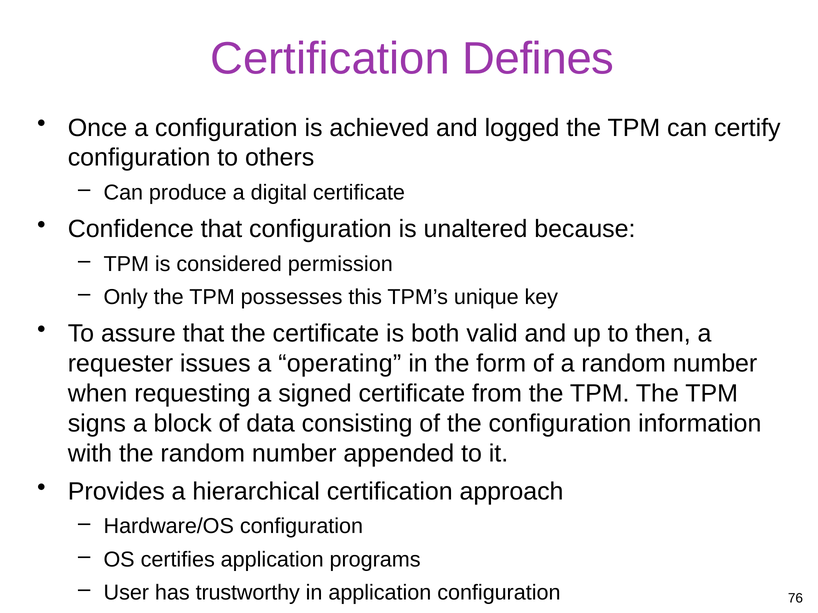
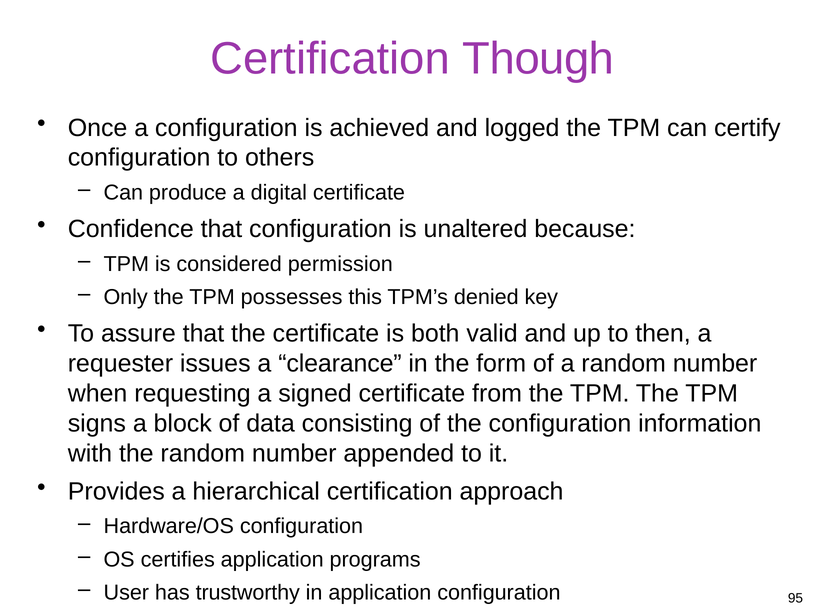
Defines: Defines -> Though (538, 59)
unique: unique -> denied (486, 297)
operating: operating -> clearance (340, 364)
76: 76 -> 95 (795, 599)
